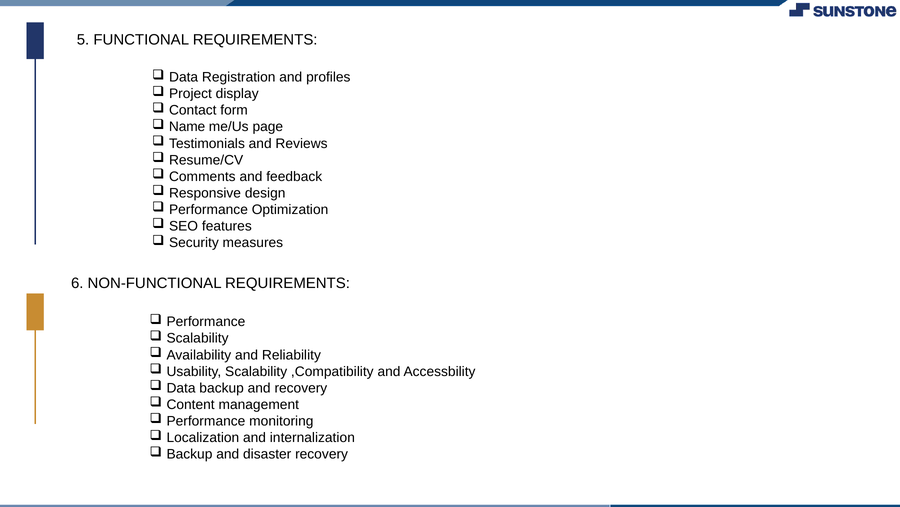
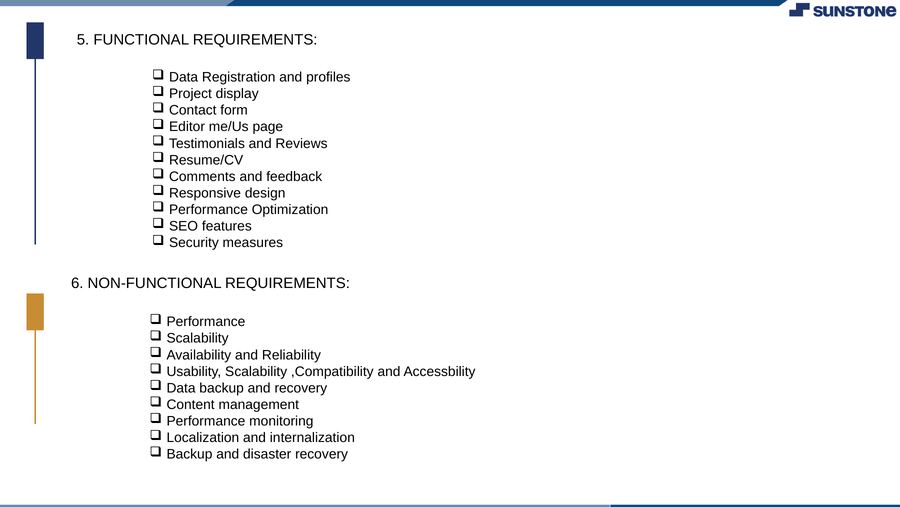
Name: Name -> Editor (187, 127)
